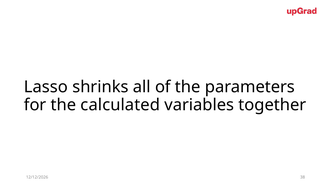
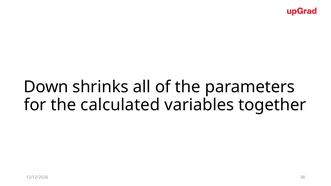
Lasso: Lasso -> Down (46, 87)
